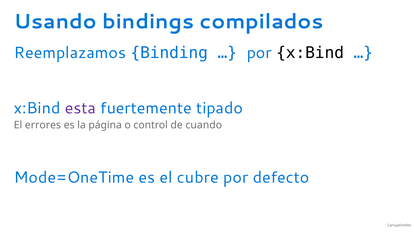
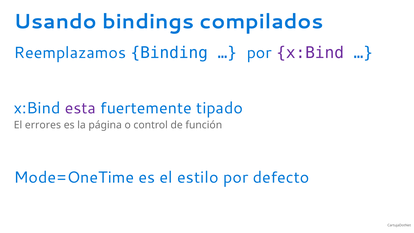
x:Bind colour: black -> purple (310, 53)
cuando: cuando -> función (204, 125)
cubre: cubre -> estilo (198, 178)
